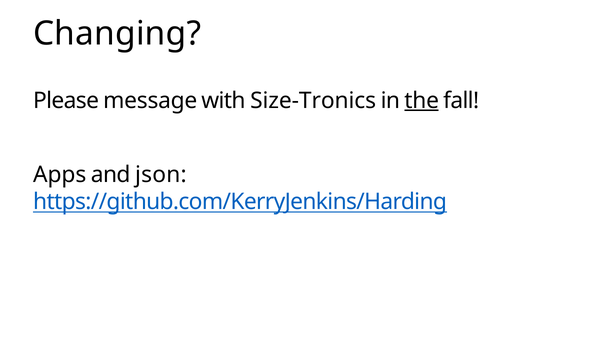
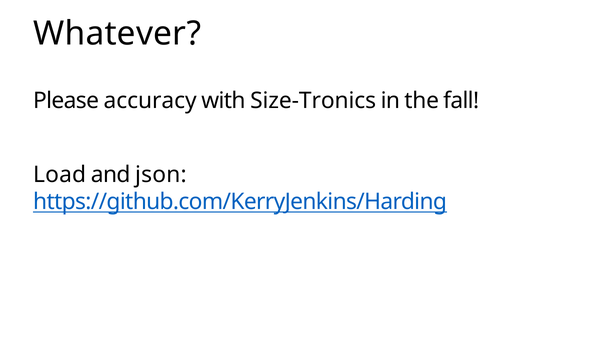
Changing: Changing -> Whatever (117, 34)
message: message -> accuracy (150, 100)
the underline: present -> none (422, 100)
Apps: Apps -> Load (60, 174)
